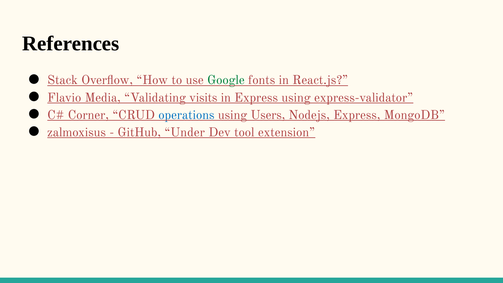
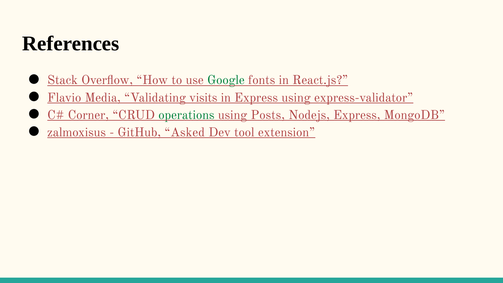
operations colour: blue -> green (186, 115)
Users: Users -> Posts (268, 115)
Under: Under -> Asked (185, 132)
